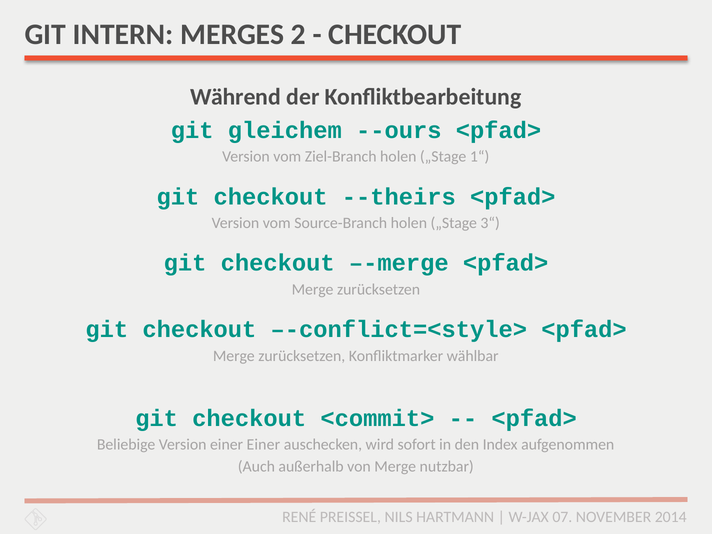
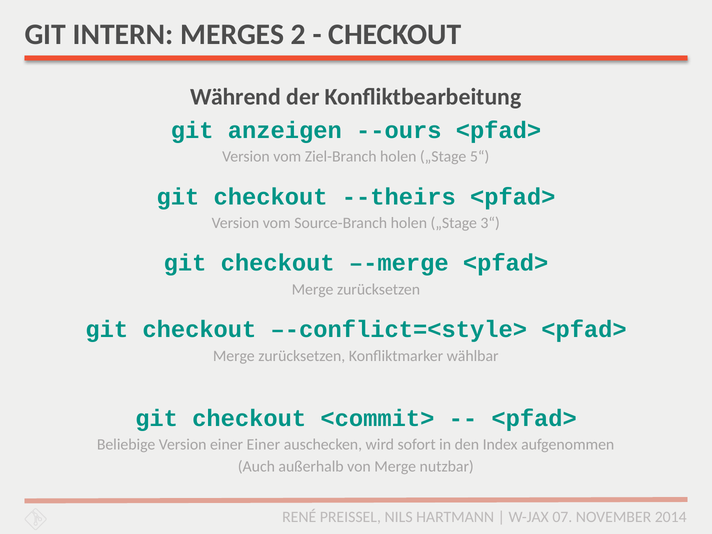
gleichem: gleichem -> anzeigen (285, 130)
1“: 1“ -> 5“ (480, 157)
